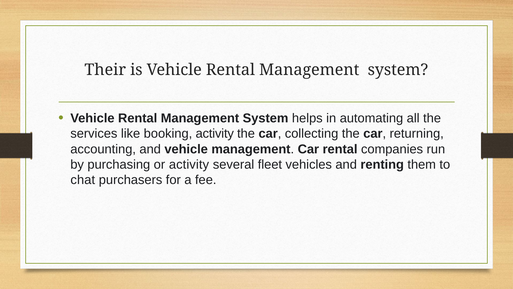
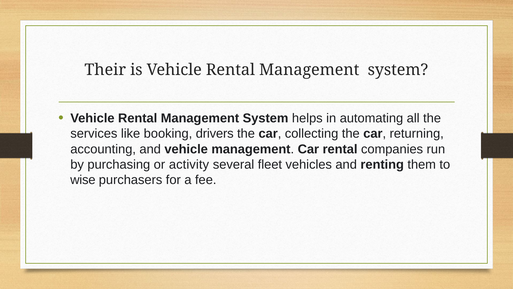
booking activity: activity -> drivers (215, 134)
chat: chat -> wise (83, 180)
